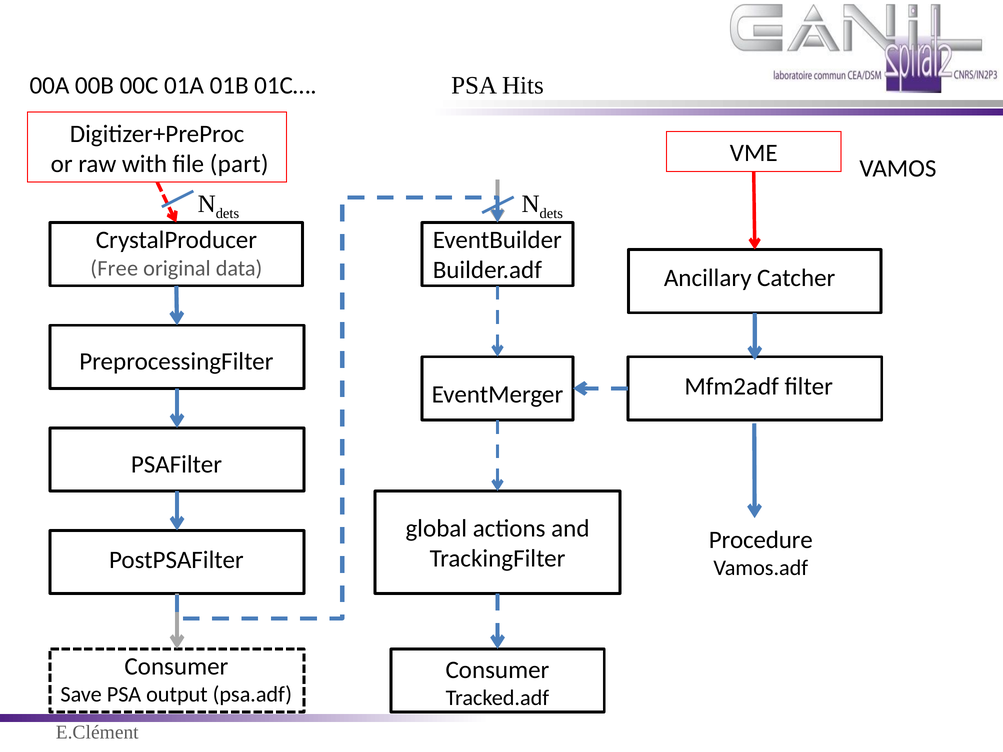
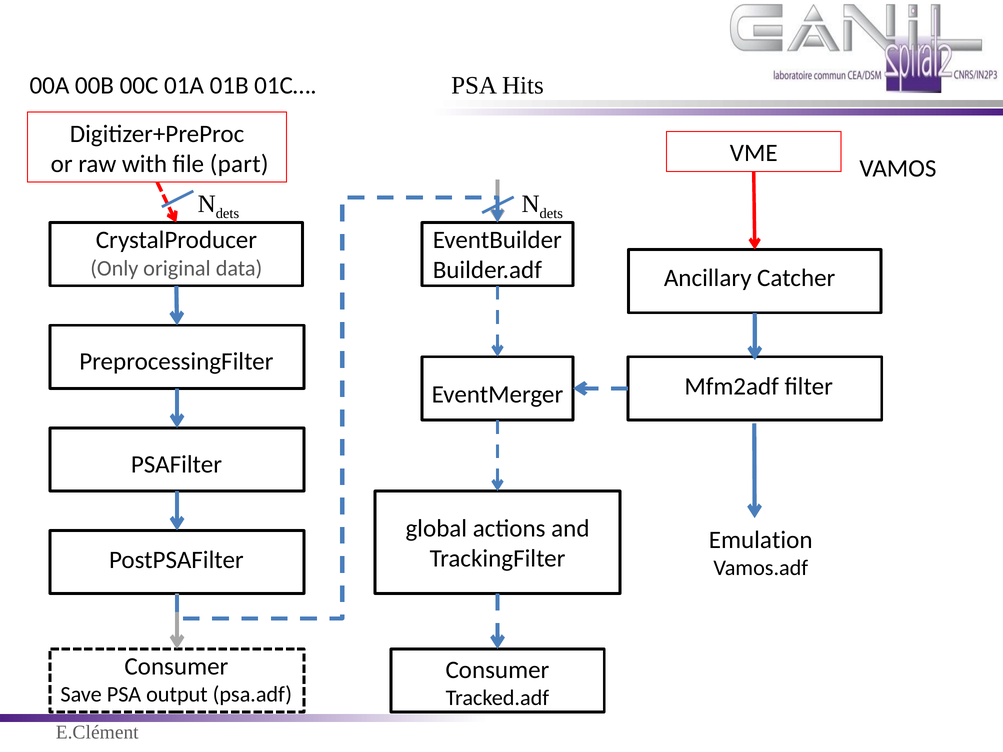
Free: Free -> Only (114, 268)
Procedure: Procedure -> Emulation (761, 540)
